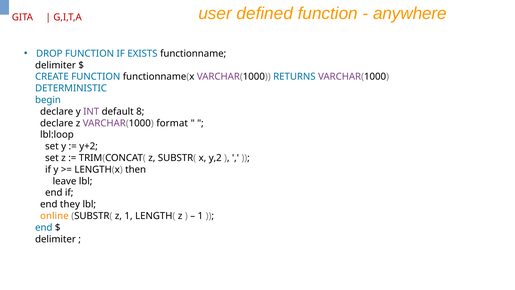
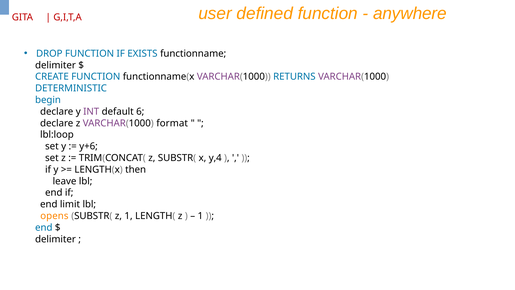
8: 8 -> 6 (140, 111)
y+2: y+2 -> y+6 (89, 146)
y,2: y,2 -> y,4 (215, 158)
they: they -> limit (70, 204)
online: online -> opens (54, 216)
